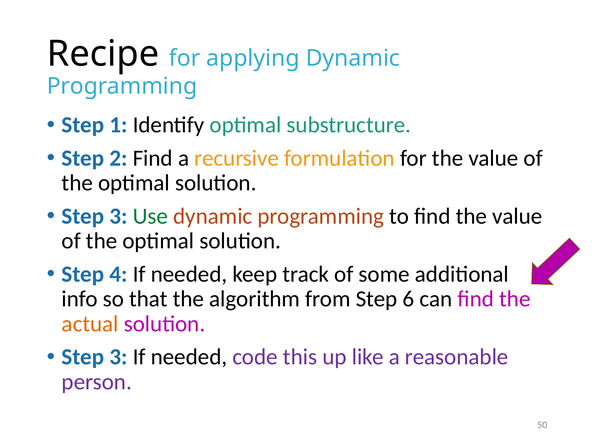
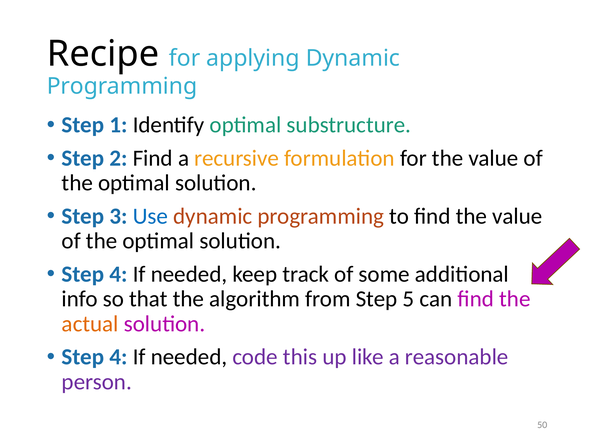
Use colour: green -> blue (150, 216)
6: 6 -> 5 (408, 299)
3: 3 -> 4 (118, 357)
